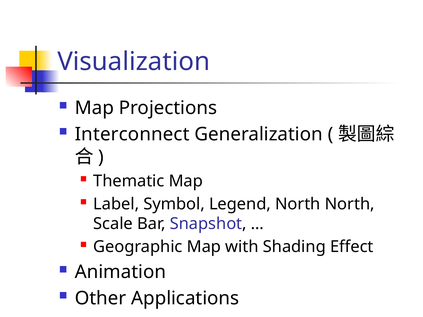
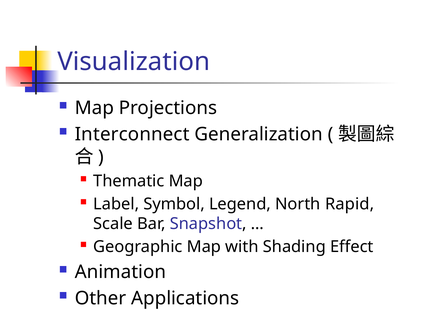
North North: North -> Rapid (350, 204)
